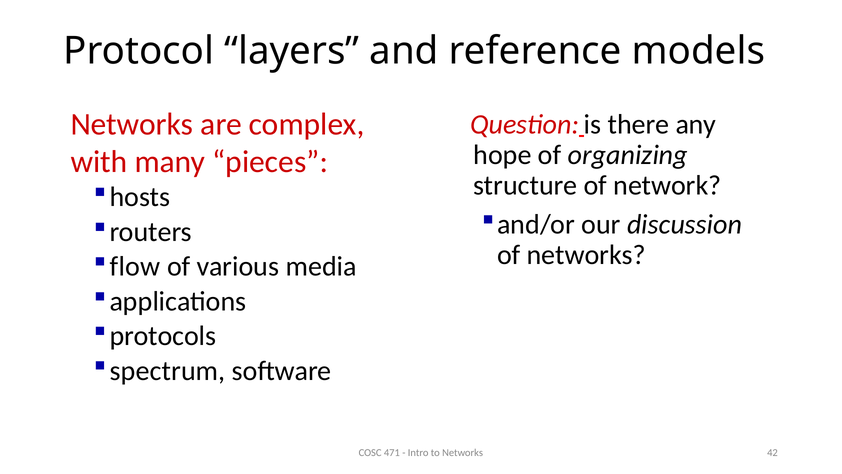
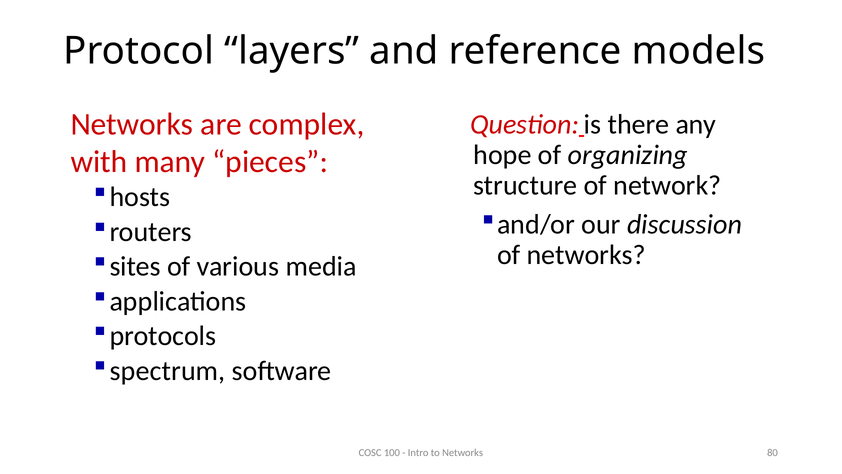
flow: flow -> sites (135, 266)
471: 471 -> 100 (392, 452)
42: 42 -> 80 (772, 452)
